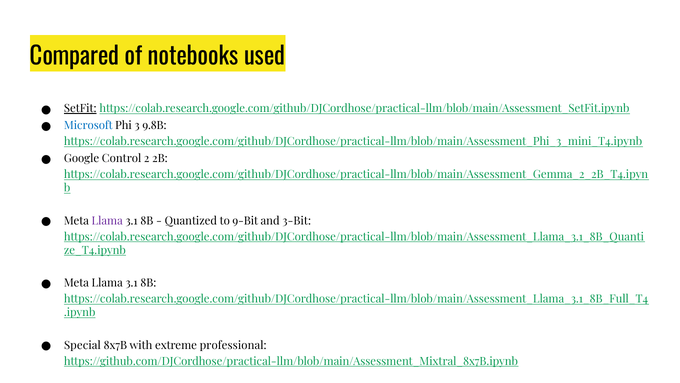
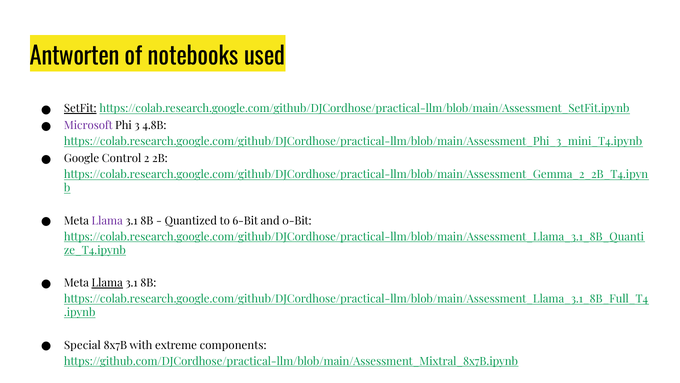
Compared: Compared -> Antworten (75, 56)
Microsoft colour: blue -> purple (88, 126)
9.8B: 9.8B -> 4.8B (154, 126)
9-Bit: 9-Bit -> 6-Bit (245, 221)
3-Bit: 3-Bit -> 0-Bit (297, 221)
Llama underline: none -> present (107, 283)
professional: professional -> components (233, 345)
